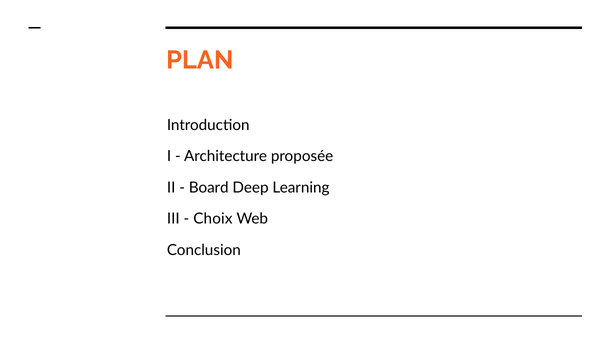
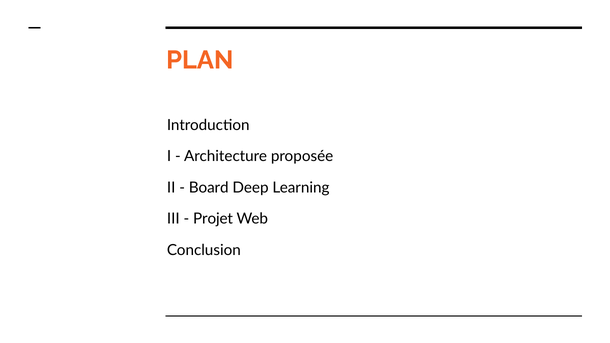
Choix: Choix -> Projet (213, 219)
